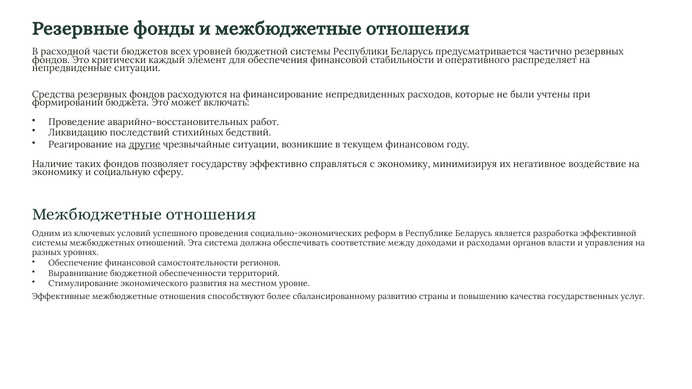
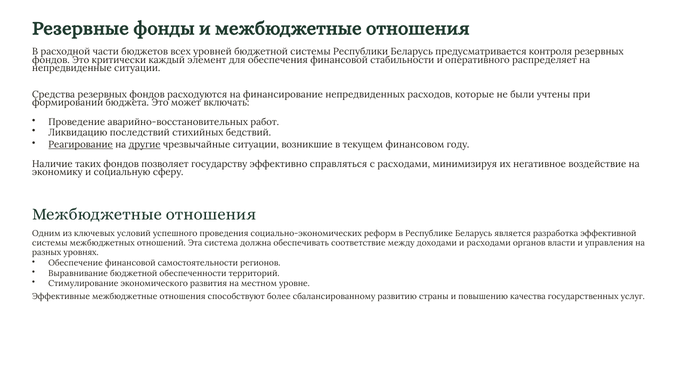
частично: частично -> контроля (550, 52)
Реагирование underline: none -> present (81, 145)
с экономику: экономику -> расходами (404, 164)
